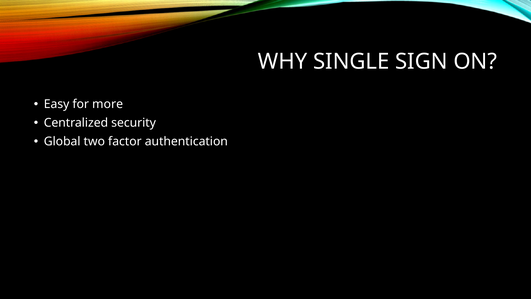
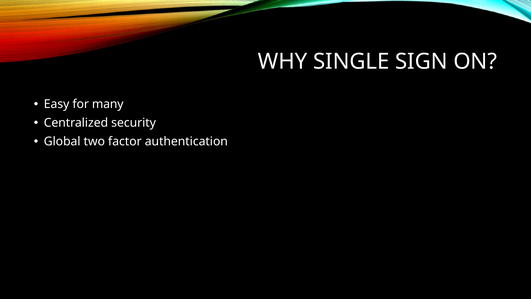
more: more -> many (108, 104)
